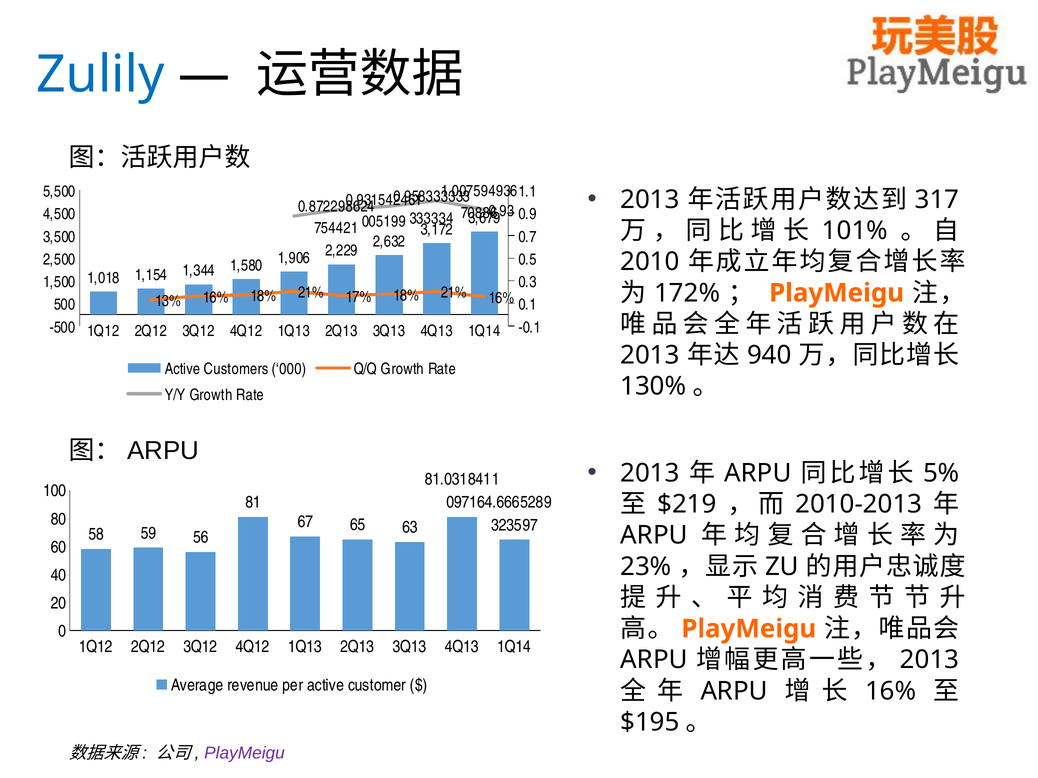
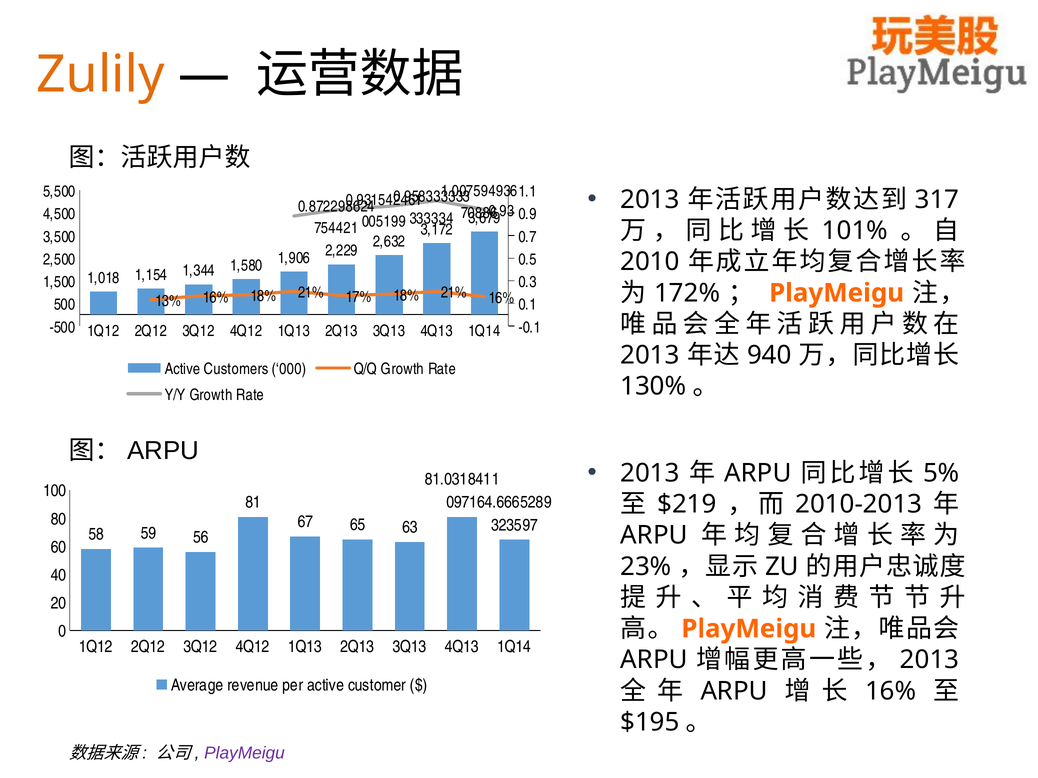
Zulily colour: blue -> orange (100, 75)
